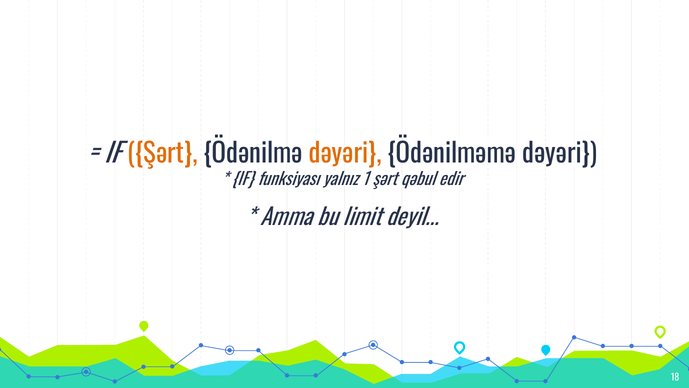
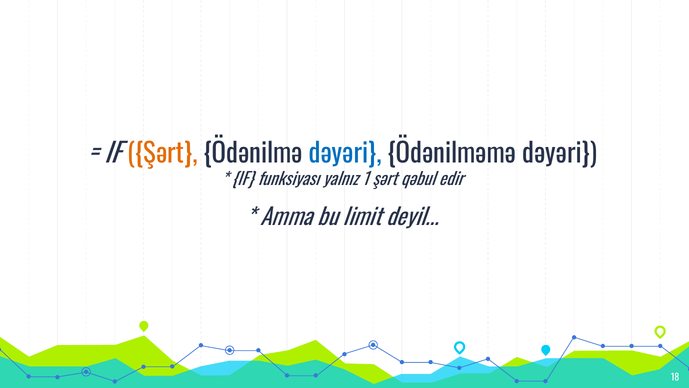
dəyəri colour: orange -> blue (345, 154)
